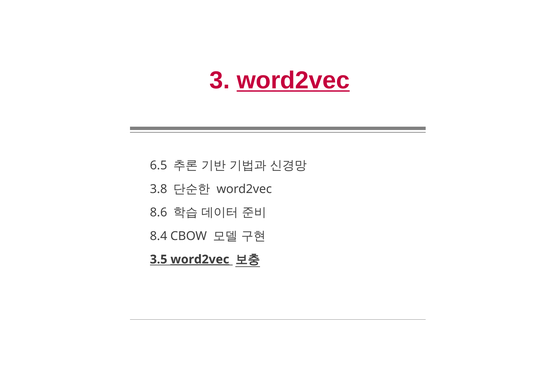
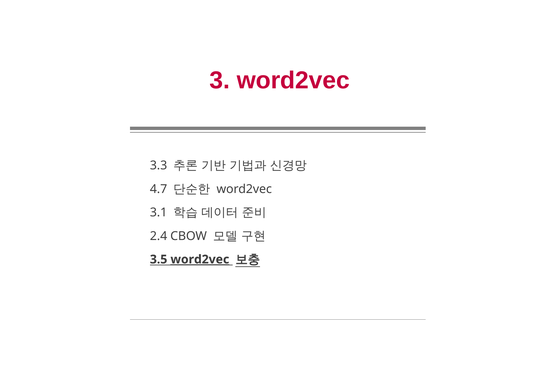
word2vec underline: present -> none (293, 80)
6.5: 6.5 -> 3.3 (159, 166)
3.8: 3.8 -> 4.7 (159, 189)
8.6: 8.6 -> 3.1 (159, 212)
8.4: 8.4 -> 2.4 (159, 236)
